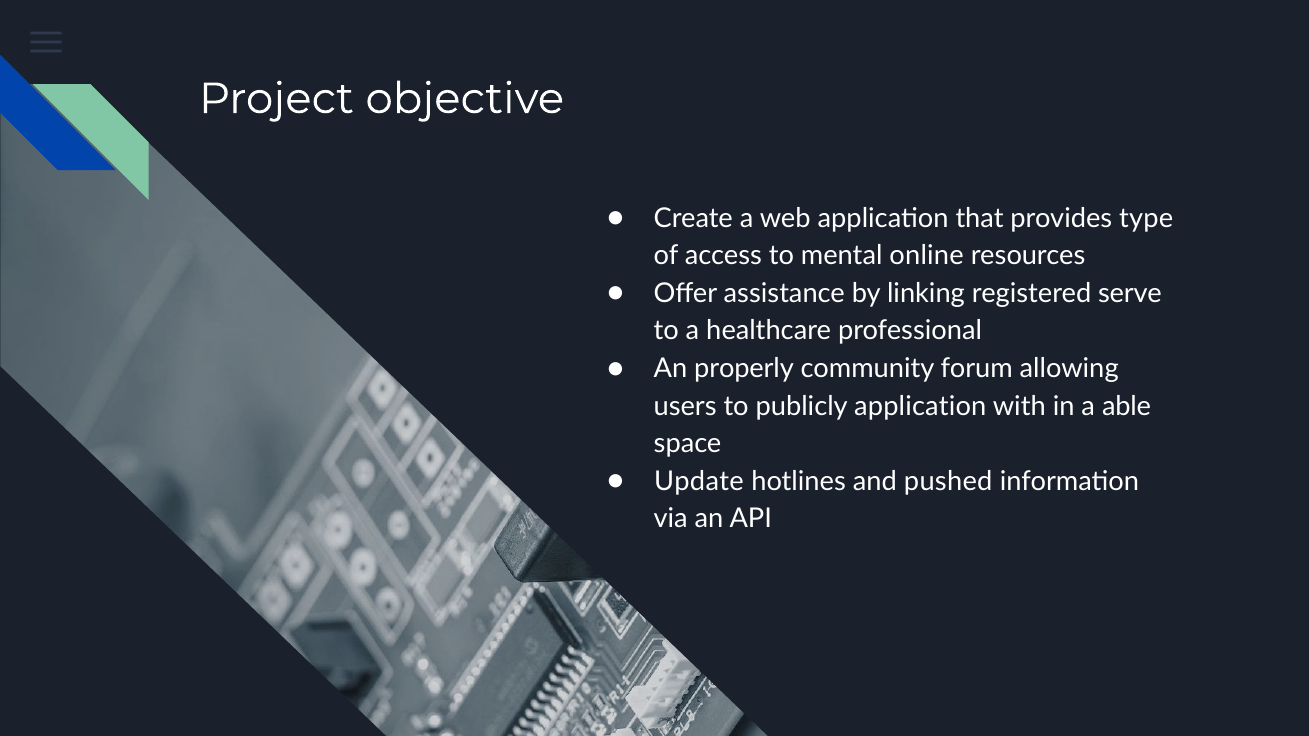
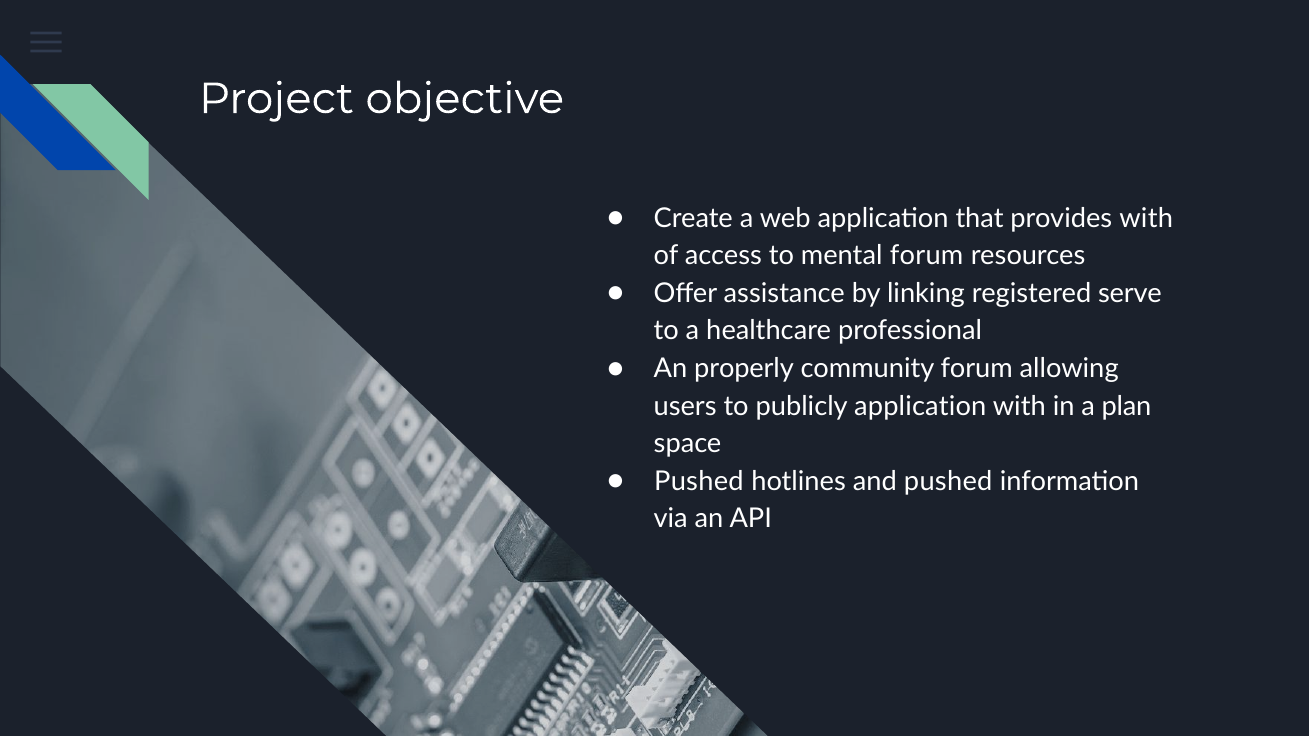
provides type: type -> with (1146, 218)
mental online: online -> forum (927, 256)
able: able -> plan (1127, 406)
Update: Update -> Pushed (699, 482)
